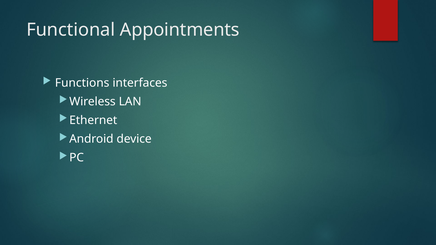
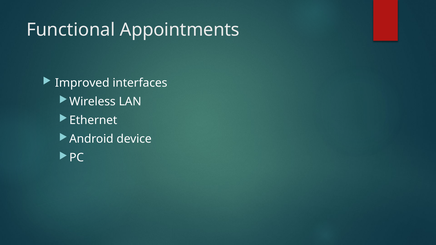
Functions: Functions -> Improved (82, 83)
